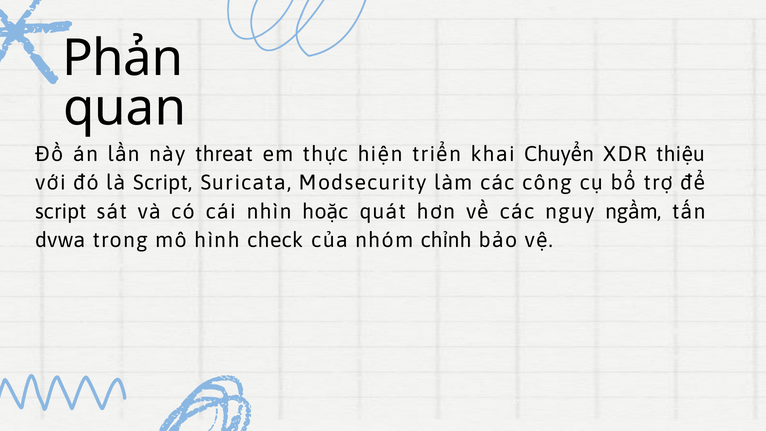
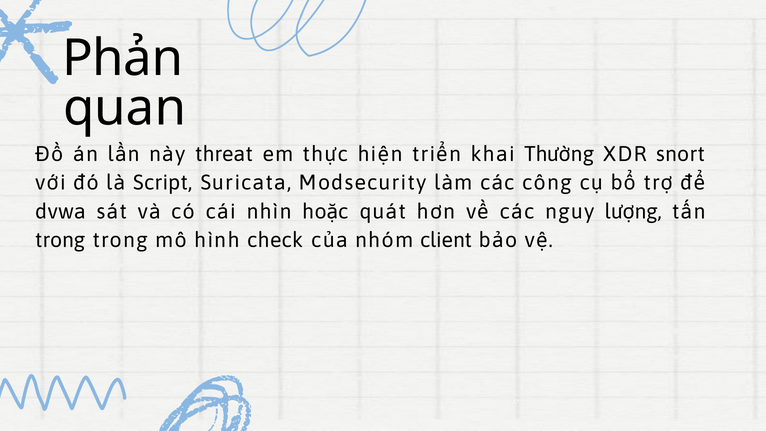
Chuyển: Chuyển -> Thường (559, 154)
thiệu: thiệu -> snort (681, 154)
script: script -> dvwa (61, 212)
ngầm: ngầm -> lượng (633, 212)
dvwa: dvwa -> trong (60, 240)
chỉnh: chỉnh -> client (446, 240)
